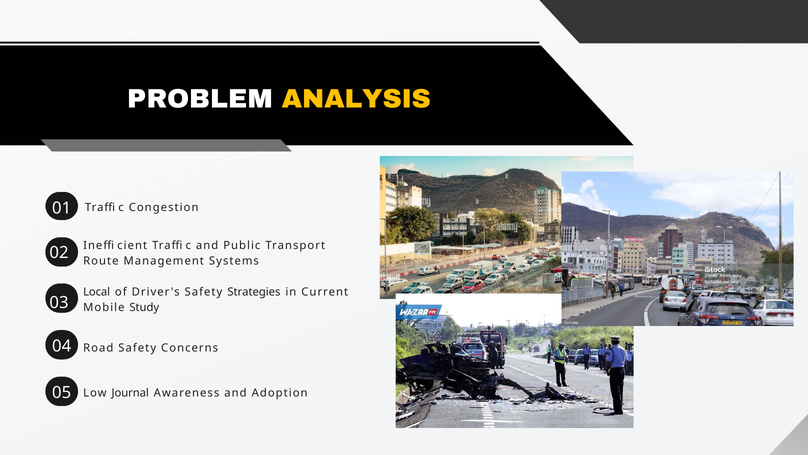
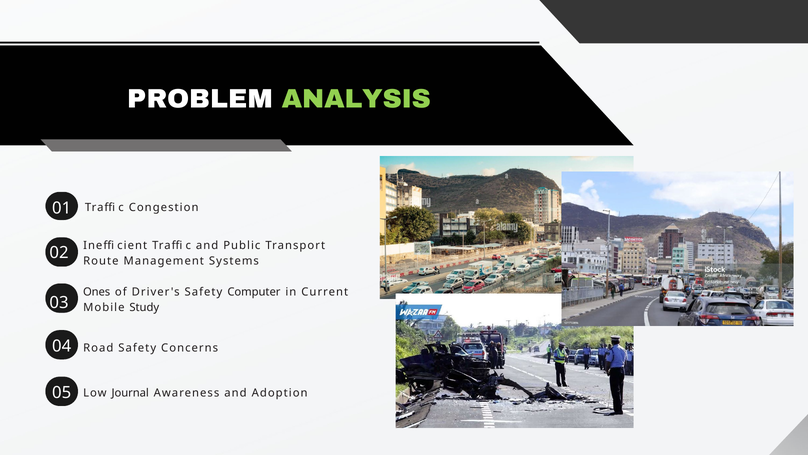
ANALYSIS colour: yellow -> light green (356, 99)
Local: Local -> Ones (97, 292)
Strategies: Strategies -> Computer (254, 292)
